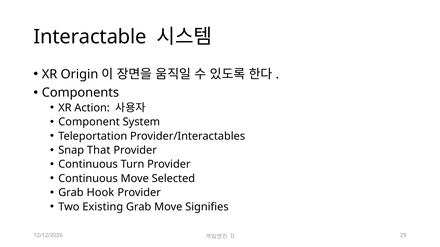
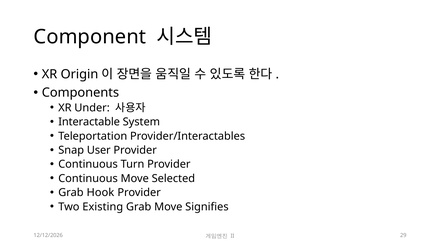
Interactable: Interactable -> Component (90, 37)
Action: Action -> Under (92, 108)
Component: Component -> Interactable (89, 122)
That: That -> User (99, 150)
